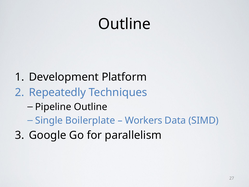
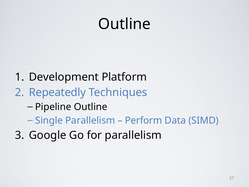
Single Boilerplate: Boilerplate -> Parallelism (90, 120)
Workers: Workers -> Perform (144, 120)
